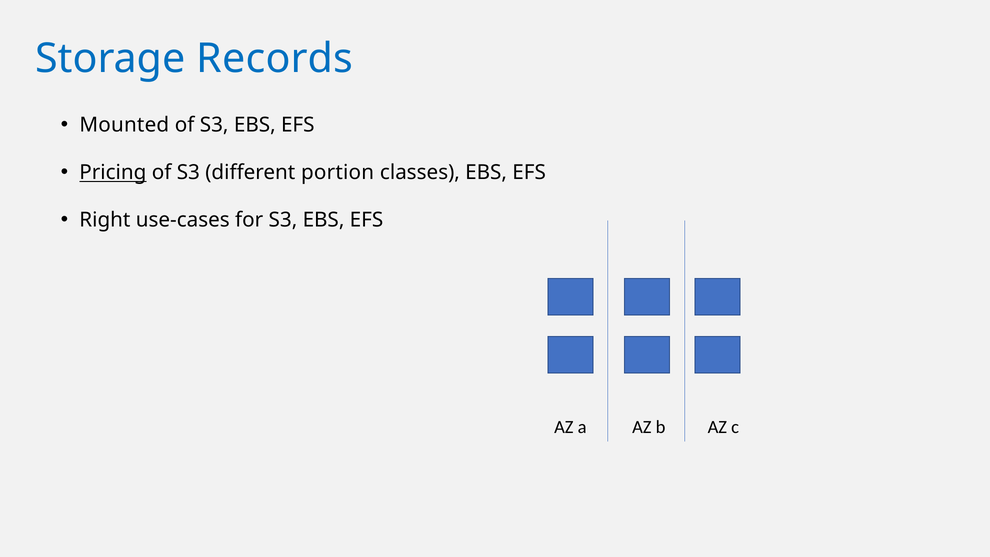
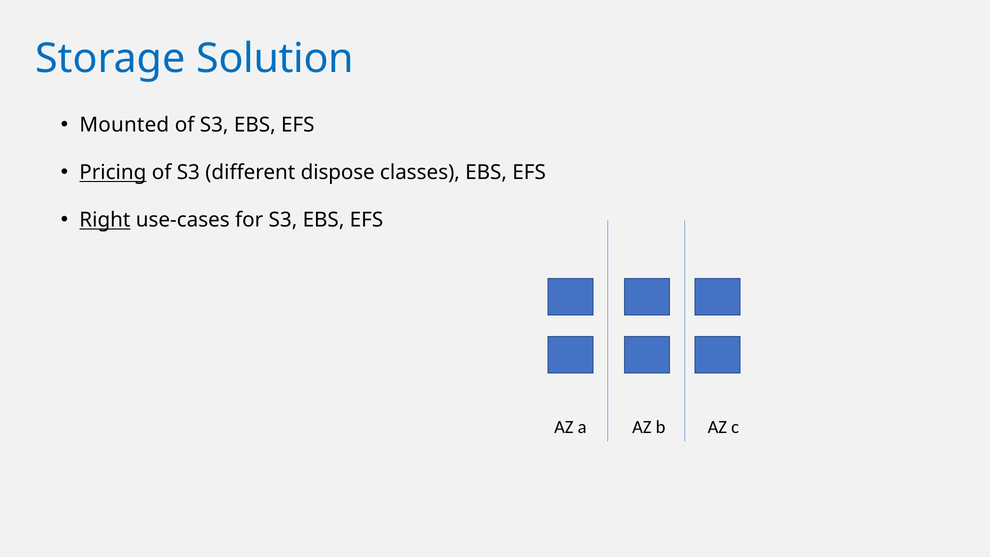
Records: Records -> Solution (275, 59)
portion: portion -> dispose (338, 173)
Right underline: none -> present (105, 220)
